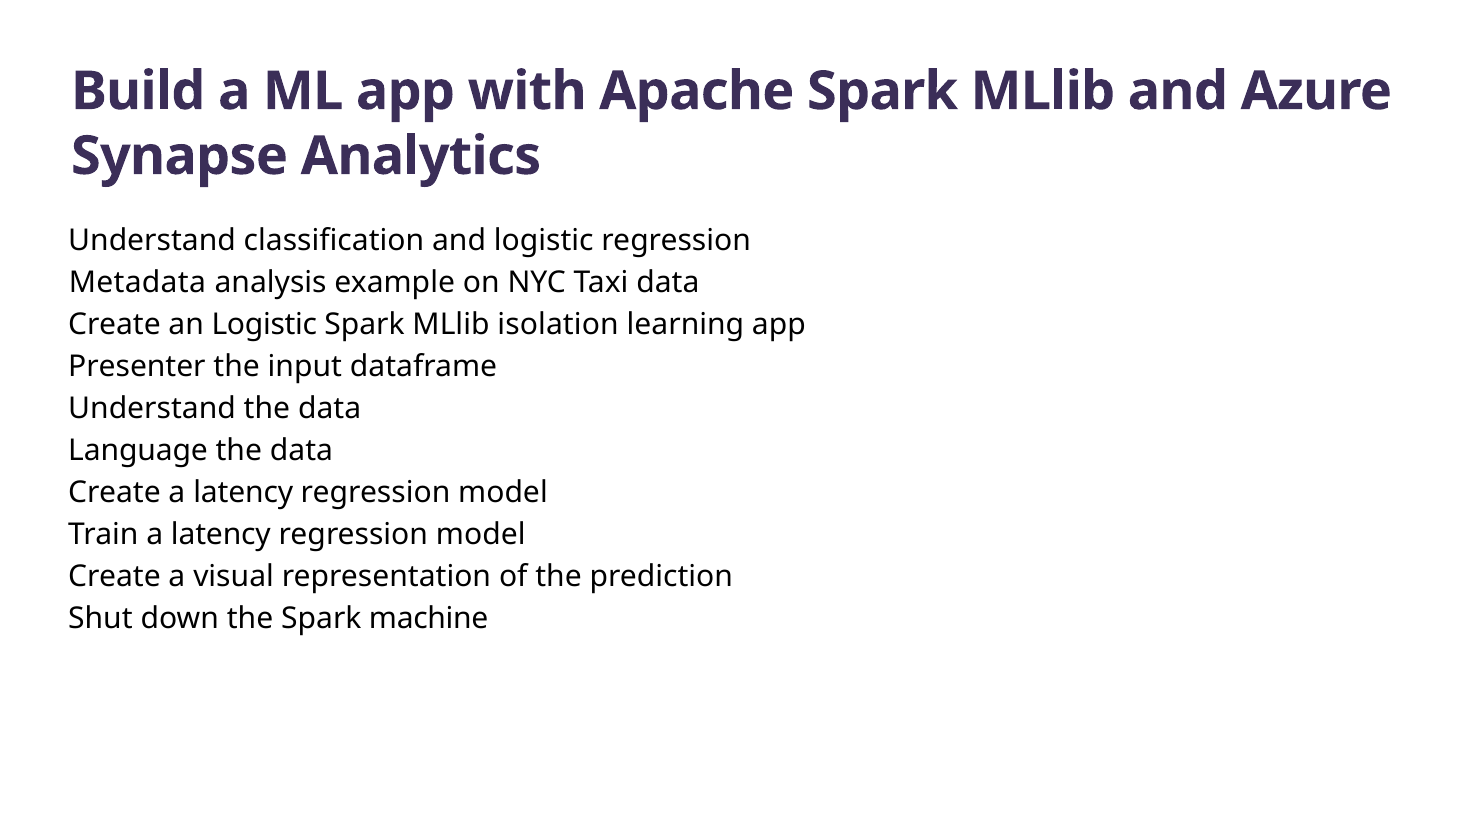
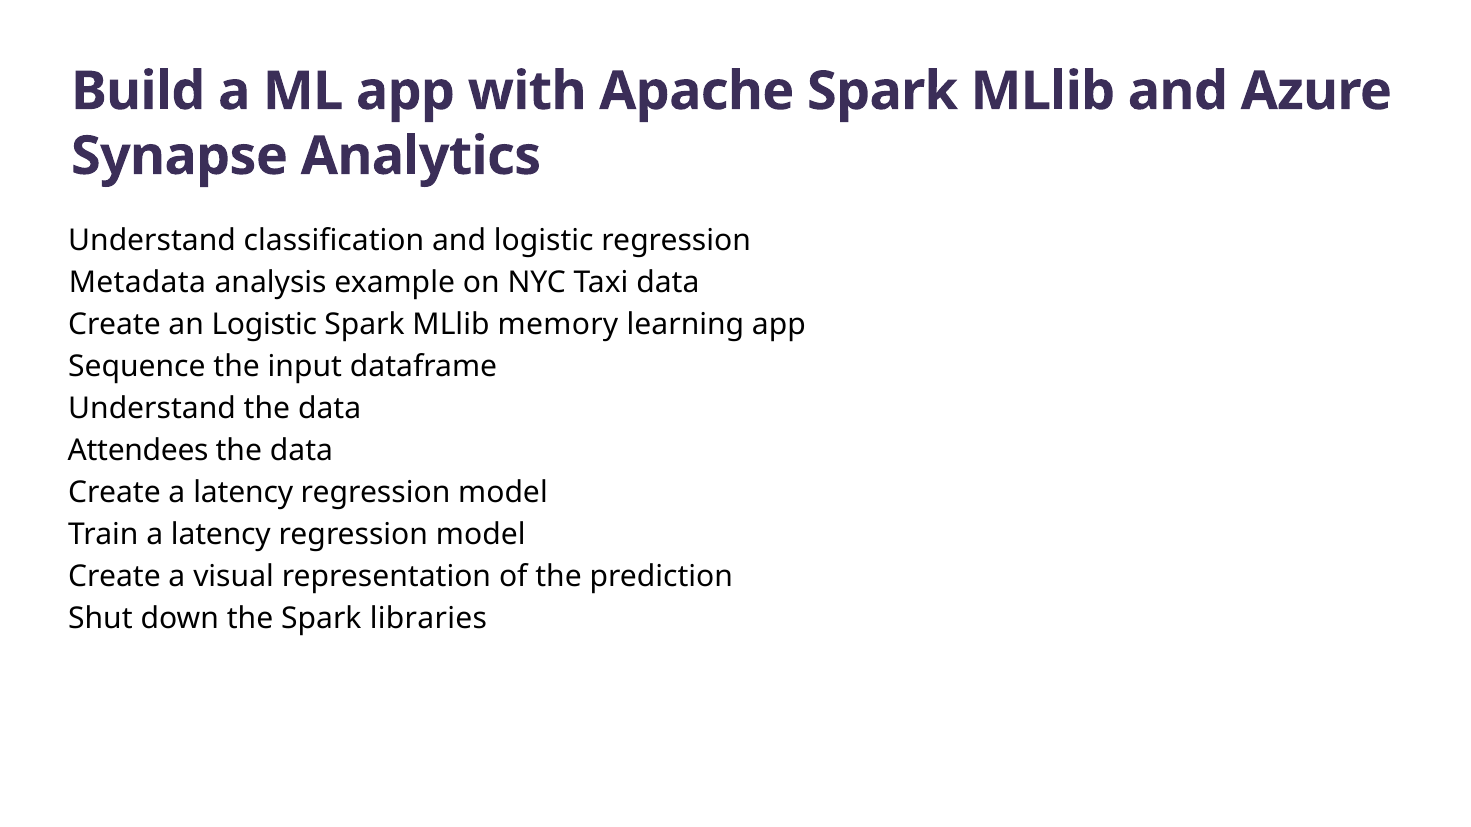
isolation: isolation -> memory (558, 324)
Presenter: Presenter -> Sequence (137, 367)
Language: Language -> Attendees (138, 451)
machine: machine -> libraries (428, 619)
